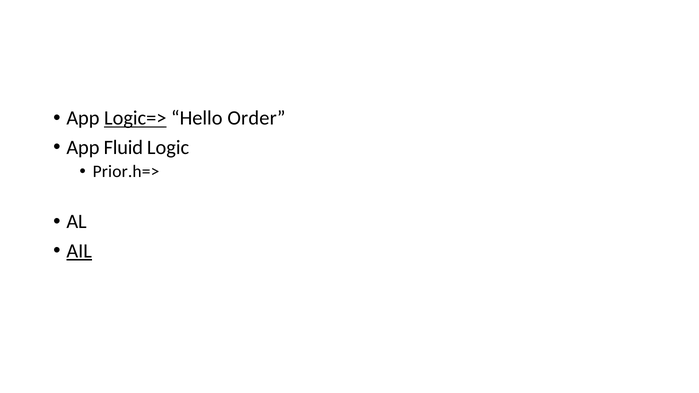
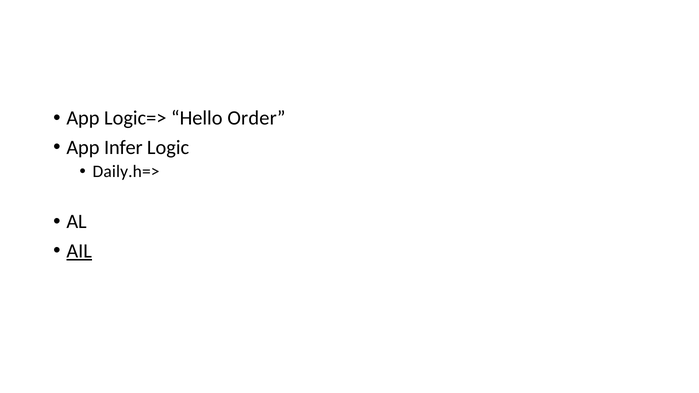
Logic=> underline: present -> none (135, 118)
Fluid: Fluid -> Infer (123, 147)
Prior.h=>: Prior.h=> -> Daily.h=> (126, 172)
